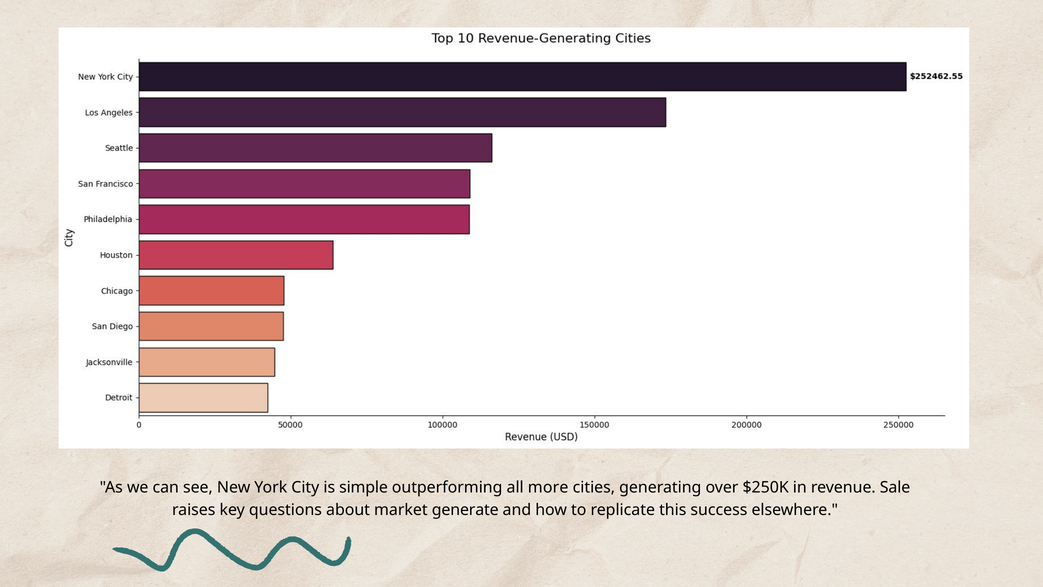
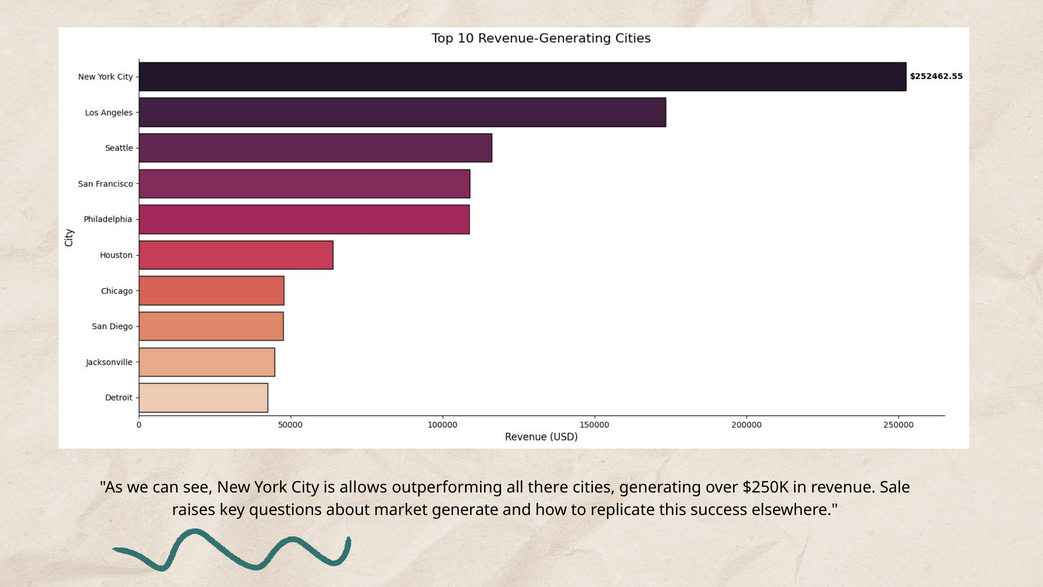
simple: simple -> allows (363, 487)
more: more -> there (548, 487)
